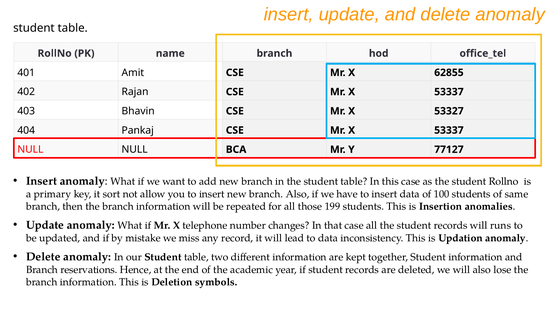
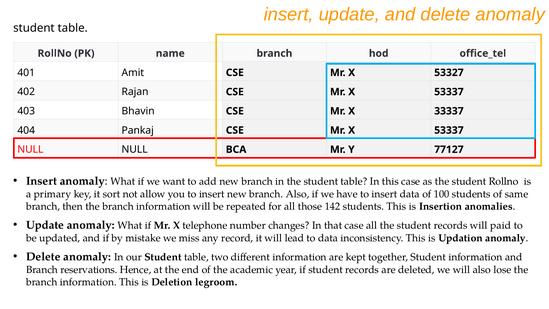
62855: 62855 -> 53327 (449, 73)
53327: 53327 -> 33337 (449, 111)
199: 199 -> 142 (333, 206)
runs: runs -> paid (501, 225)
symbols: symbols -> legroom (216, 282)
